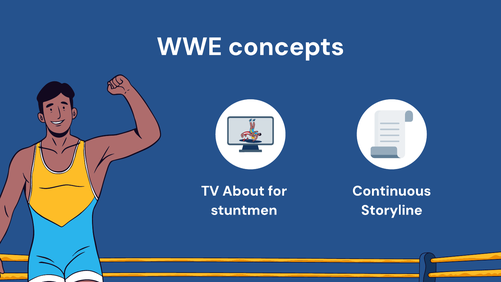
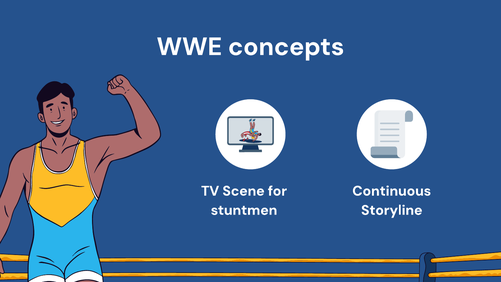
About: About -> Scene (244, 191)
